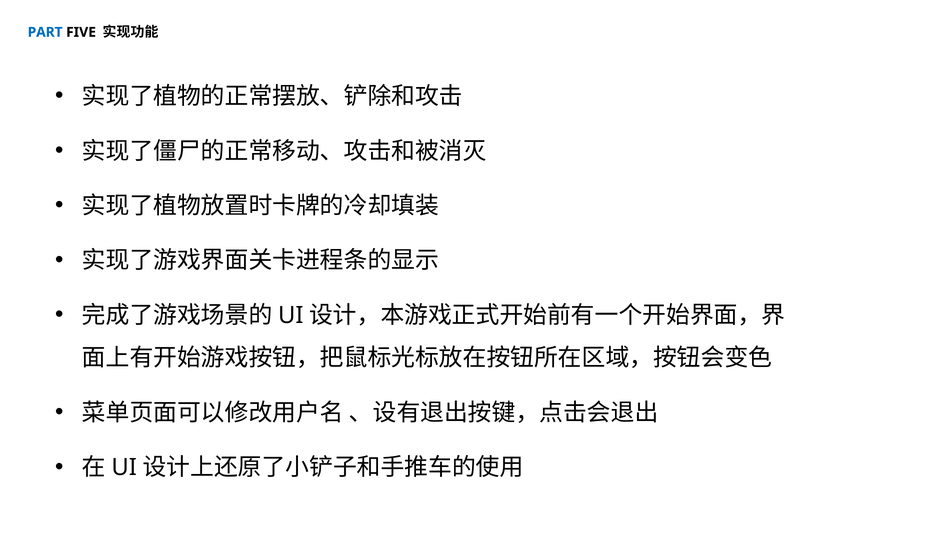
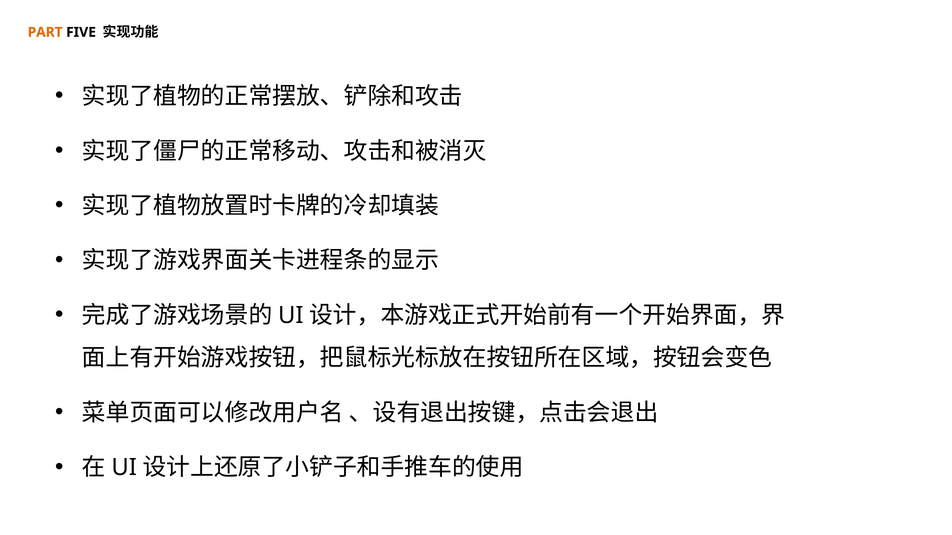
PART colour: blue -> orange (45, 32)
